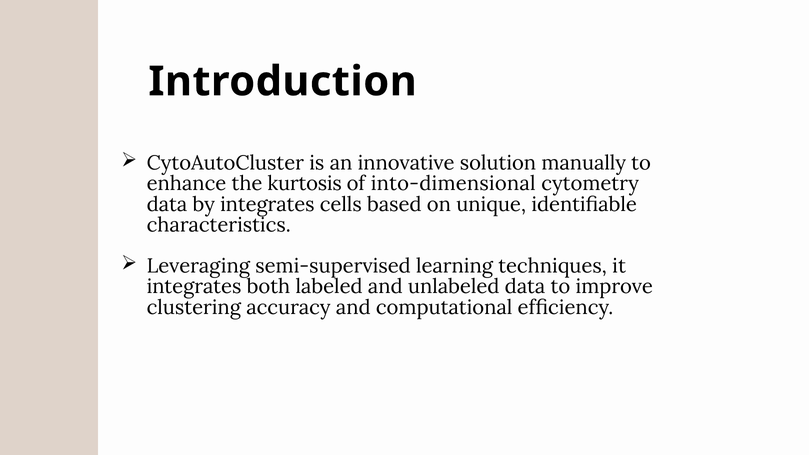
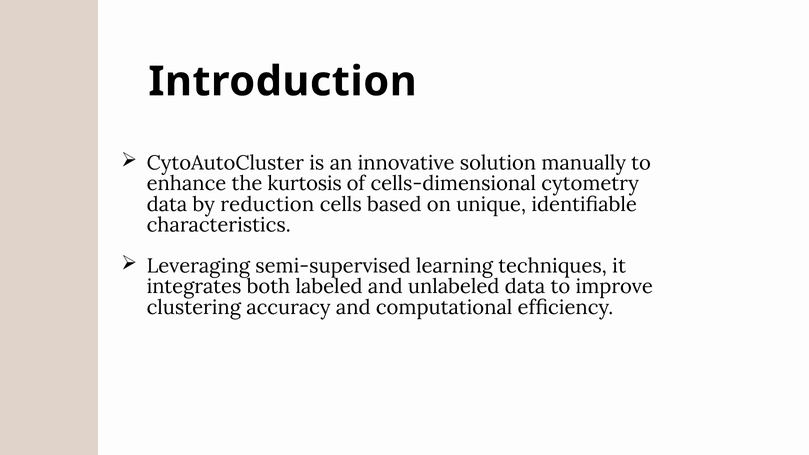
into-dimensional: into-dimensional -> cells-dimensional (453, 184)
by integrates: integrates -> reduction (267, 204)
